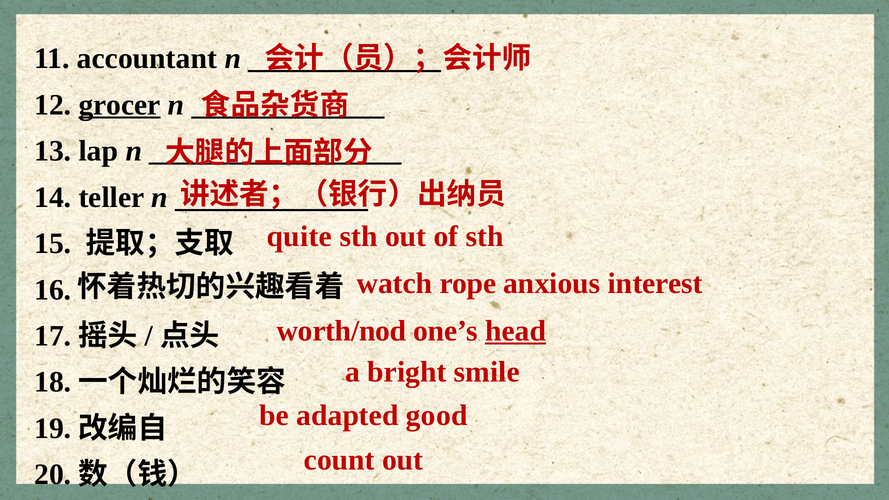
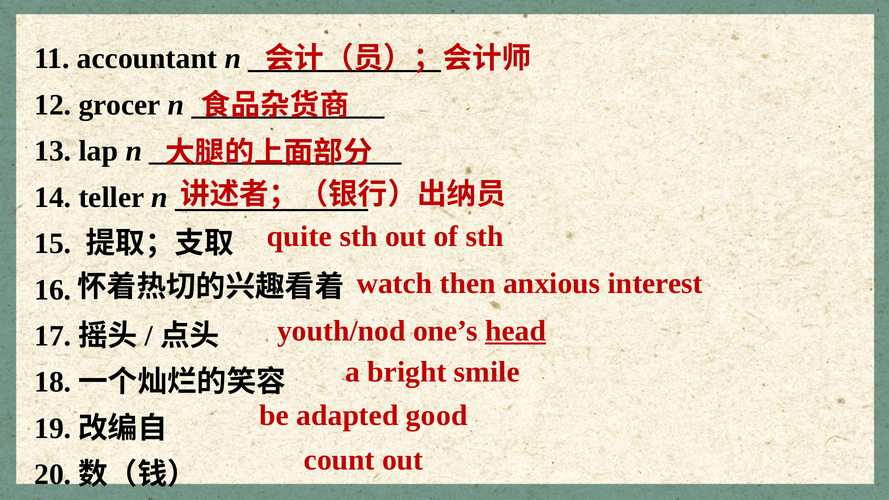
grocer underline: present -> none (120, 105)
rope: rope -> then (468, 284)
worth/nod: worth/nod -> youth/nod (341, 331)
